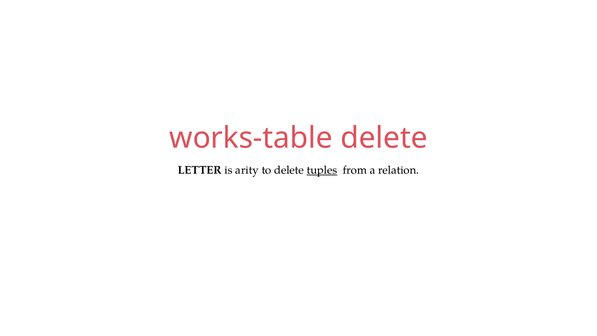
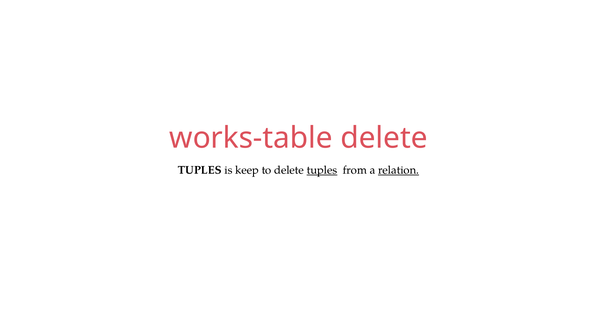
LETTER: LETTER -> TUPLES (200, 170)
arity: arity -> keep (247, 170)
relation underline: none -> present (399, 170)
